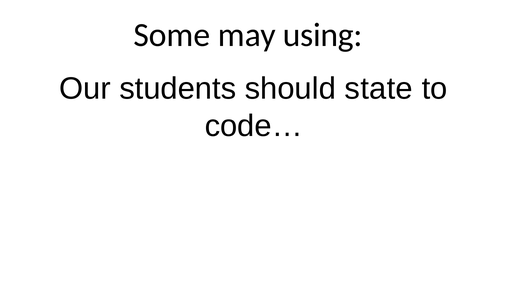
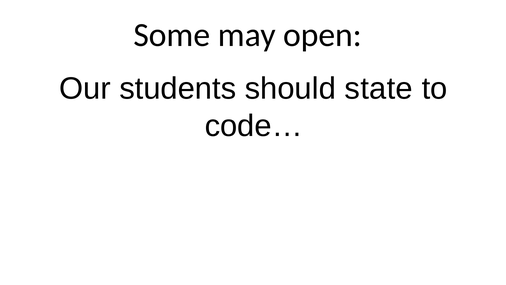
using: using -> open (323, 35)
